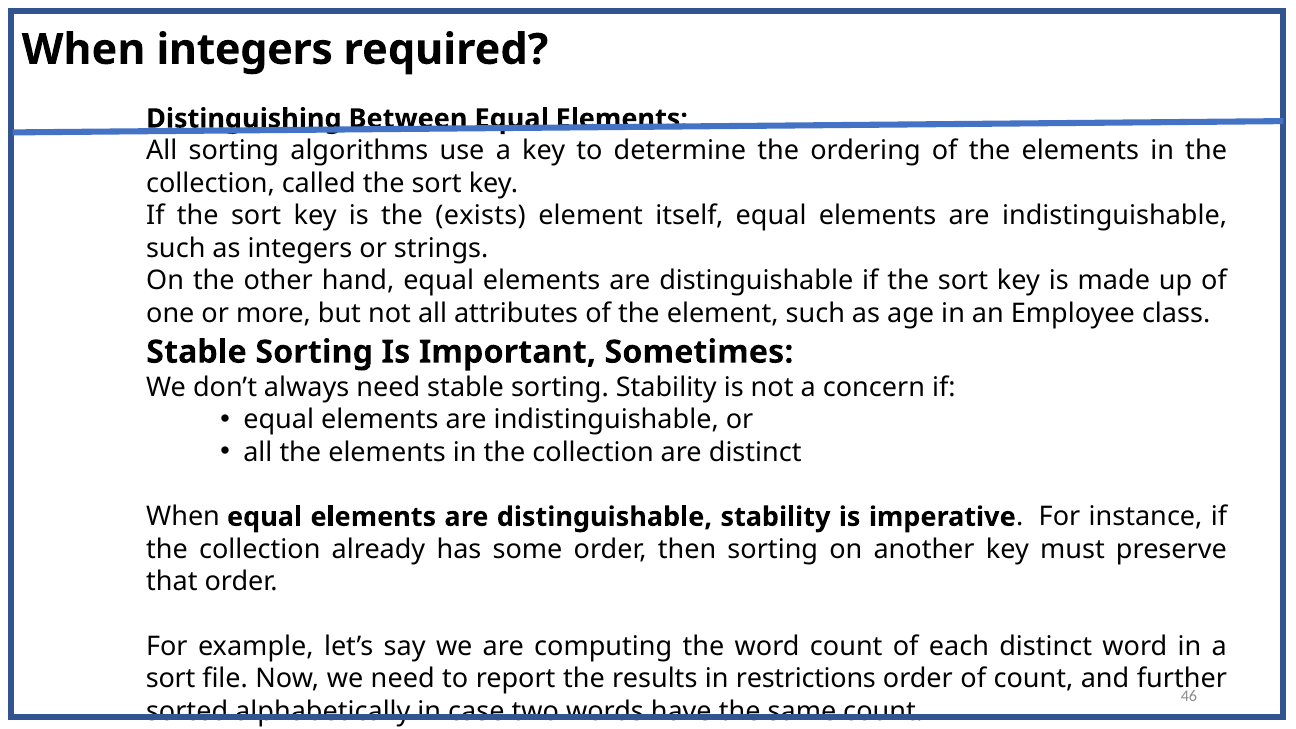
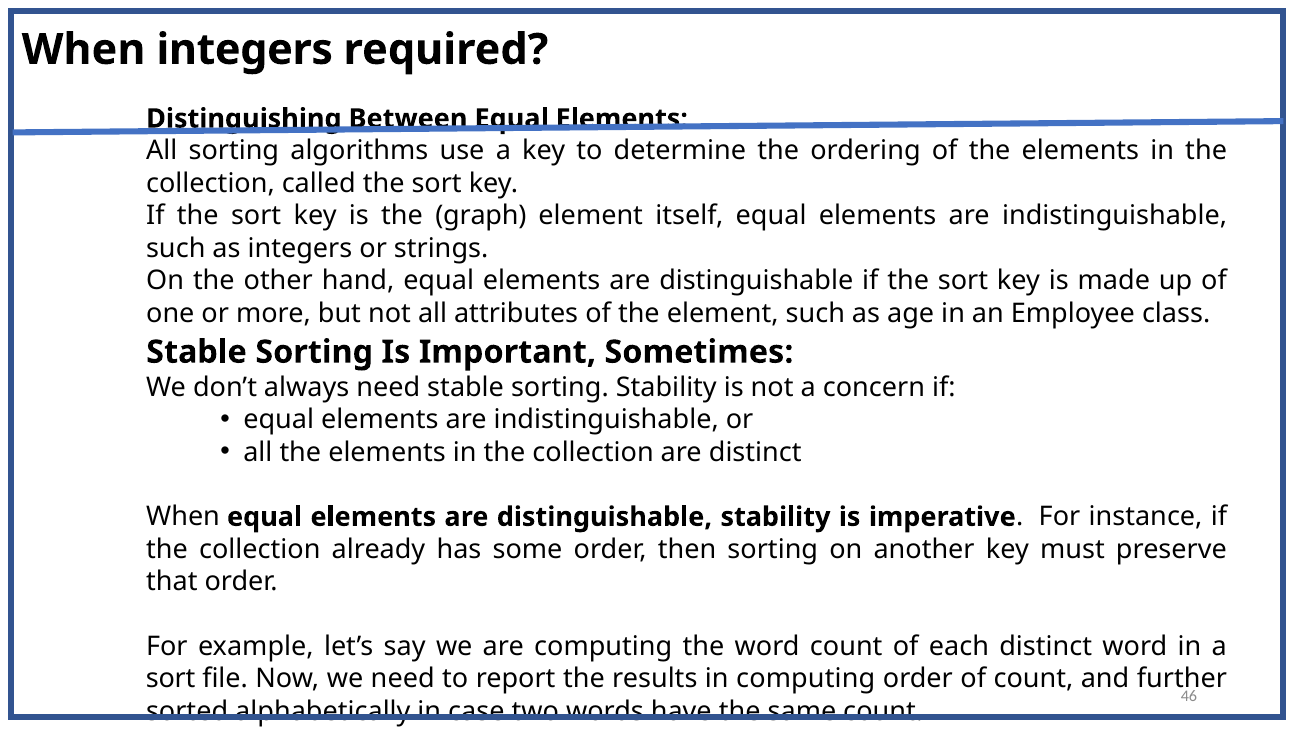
exists: exists -> graph (481, 216)
in restrictions: restrictions -> computing (806, 679)
